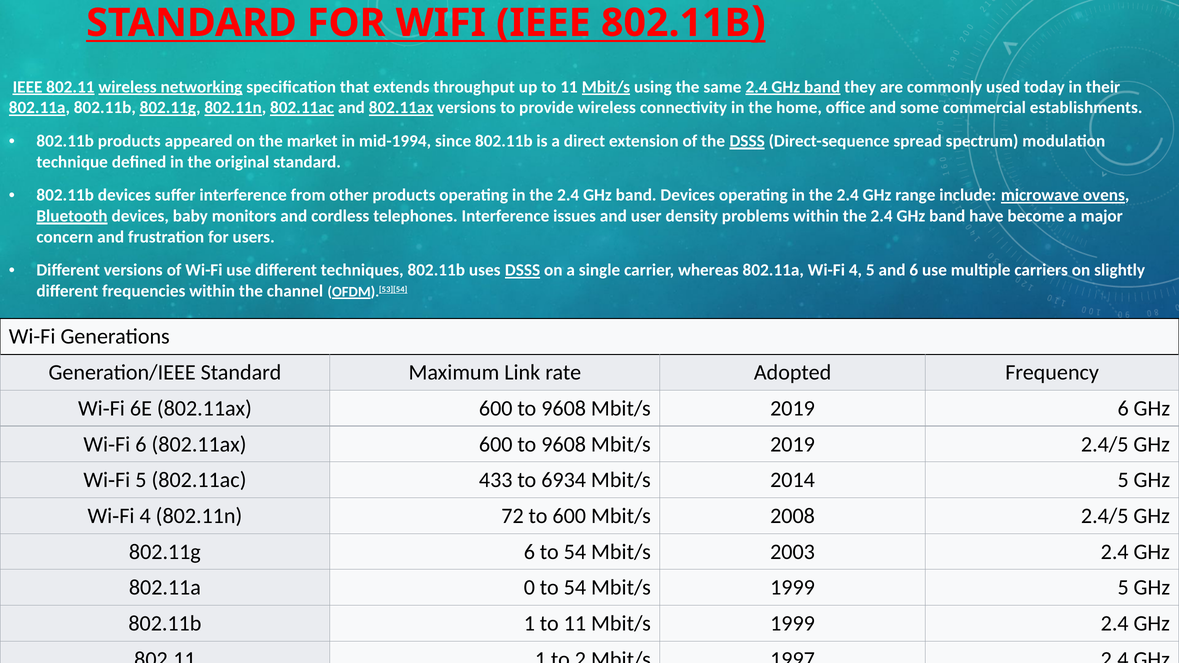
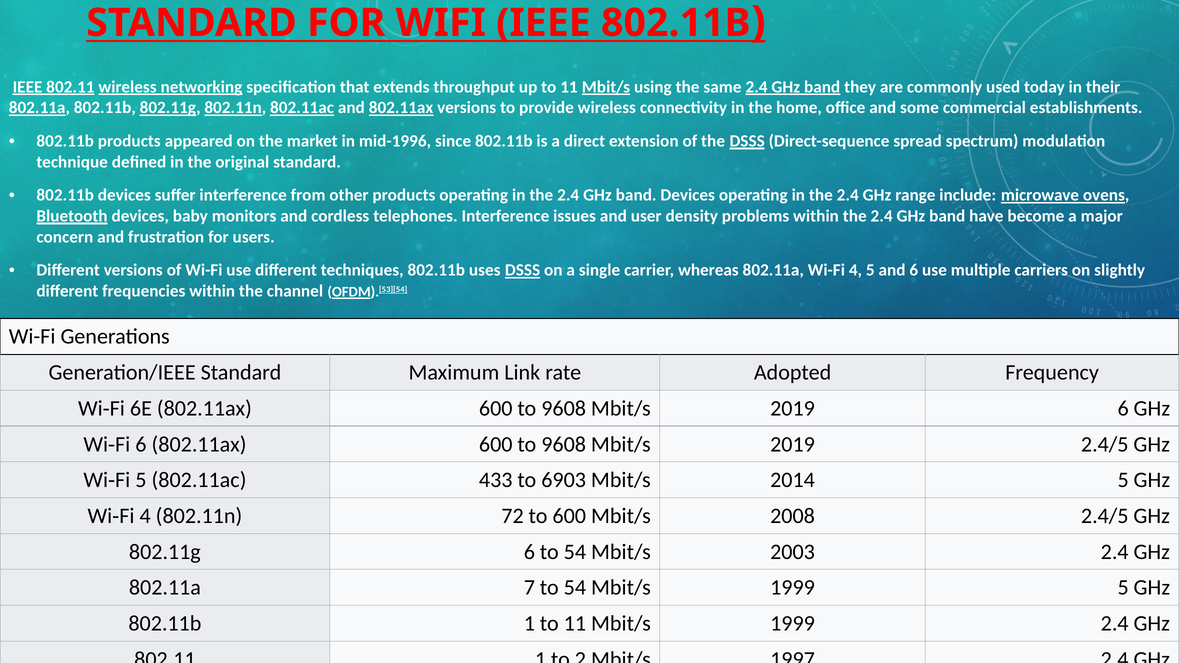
mid-1994: mid-1994 -> mid-1996 (395, 141)
6934: 6934 -> 6903 (564, 480)
0: 0 -> 7 (529, 588)
